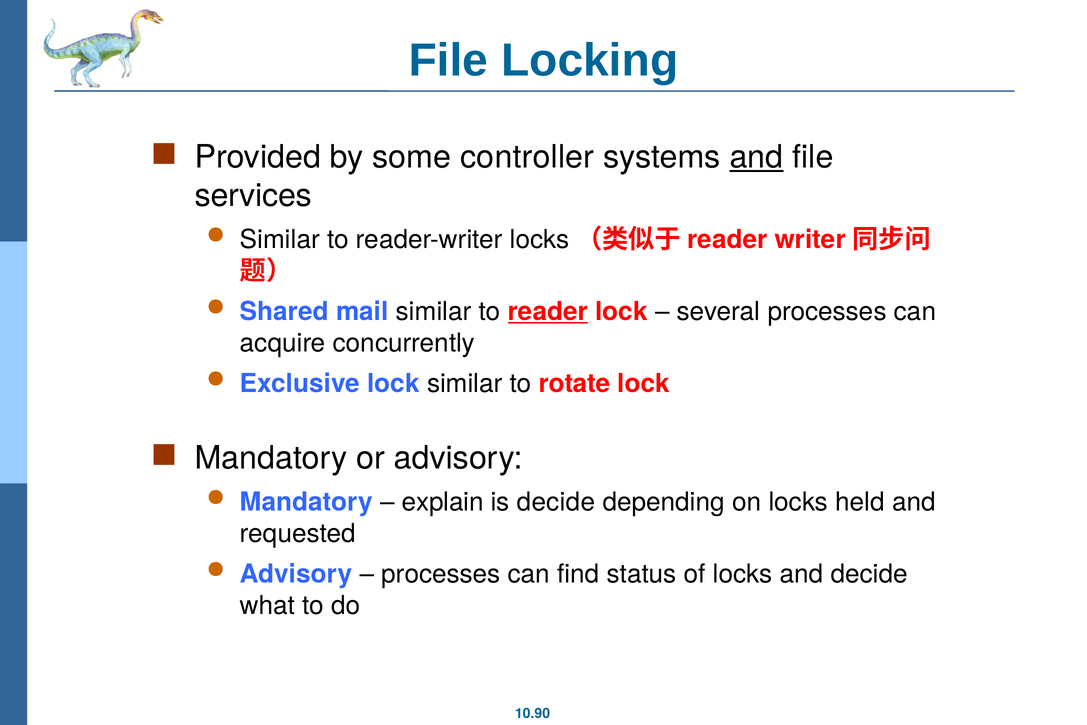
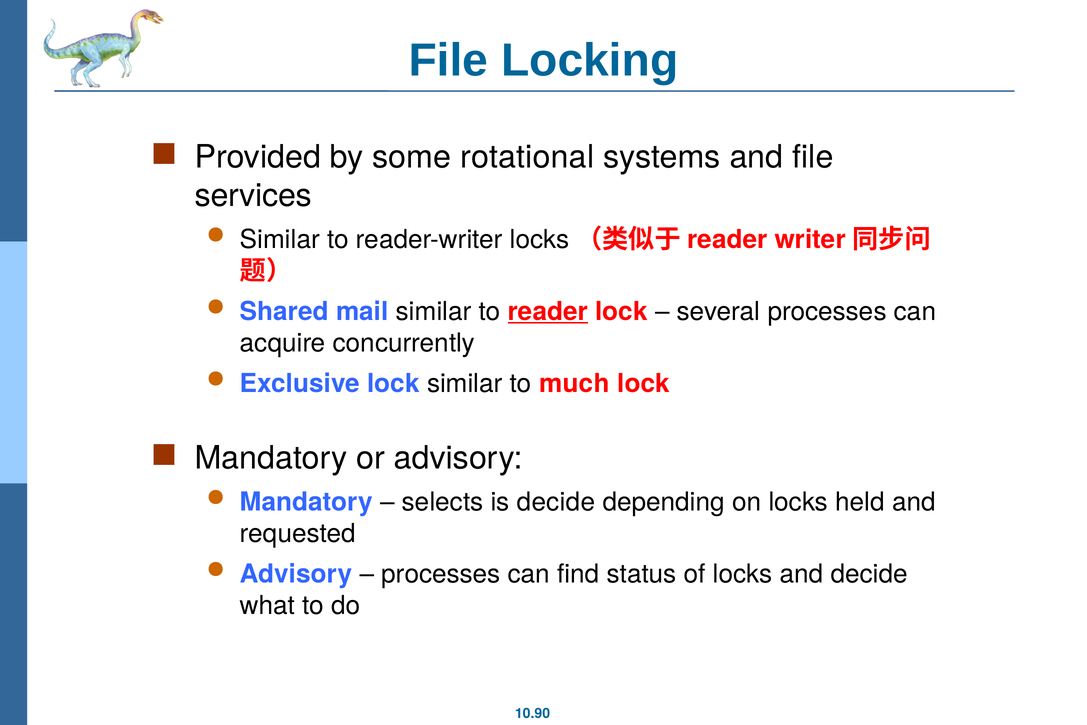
controller: controller -> rotational (527, 157)
and underline: present -> none (756, 157)
rotate: rotate -> much (574, 383)
explain: explain -> selects (443, 502)
